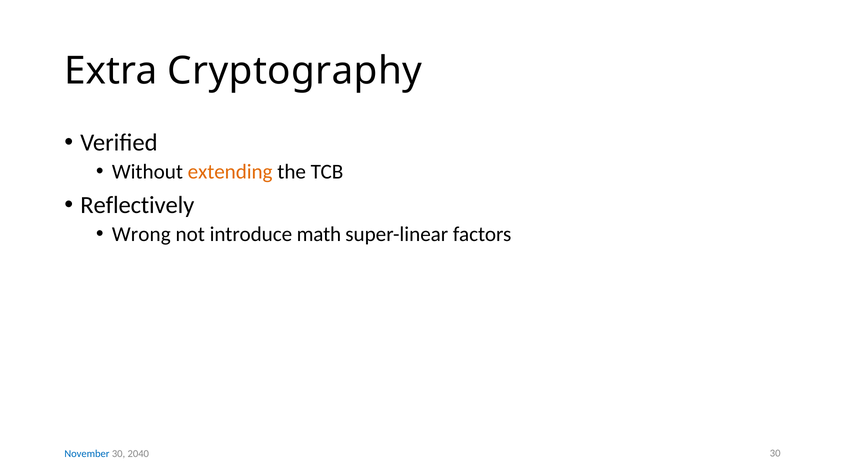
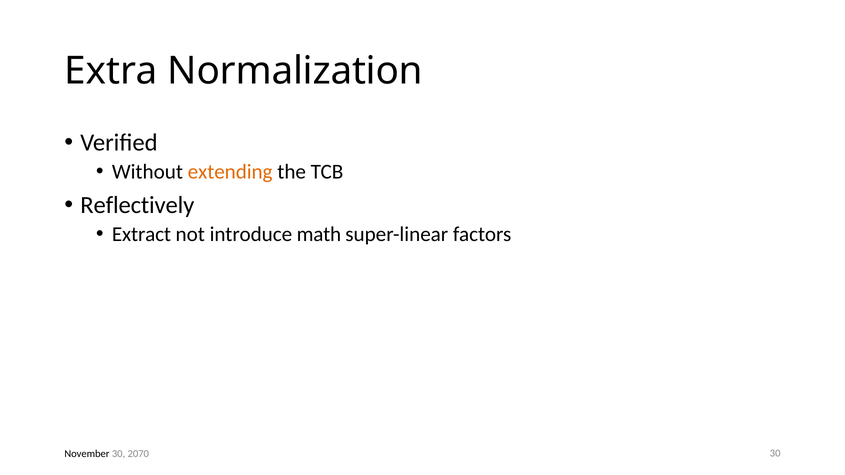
Cryptography: Cryptography -> Normalization (295, 71)
Wrong: Wrong -> Extract (141, 235)
November colour: blue -> black (87, 454)
2040: 2040 -> 2070 (138, 454)
